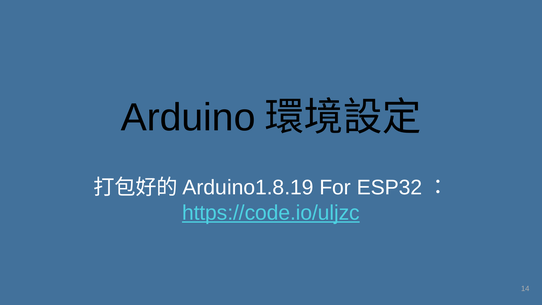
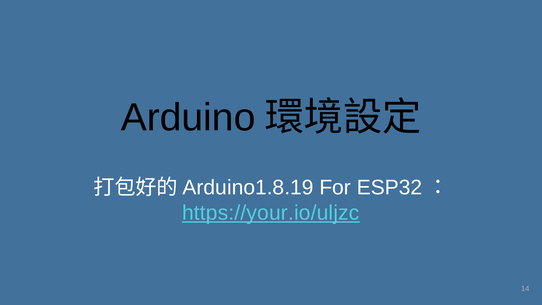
https://code.io/uljzc: https://code.io/uljzc -> https://your.io/uljzc (271, 213)
